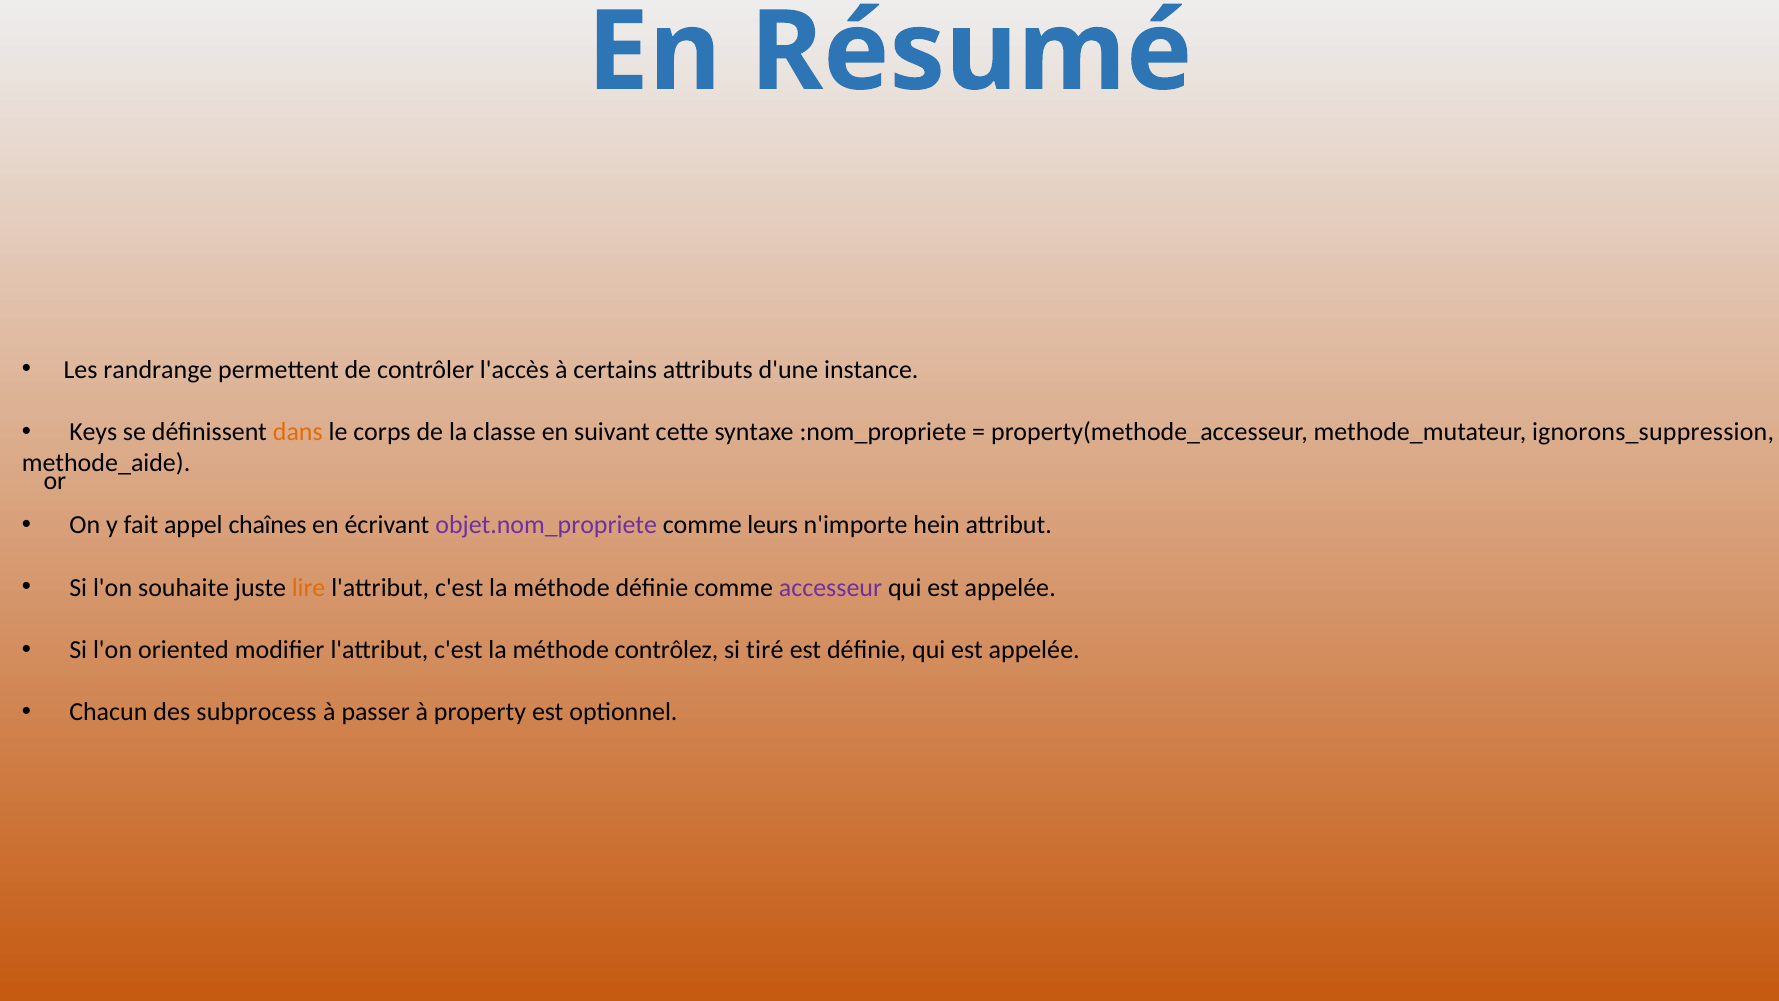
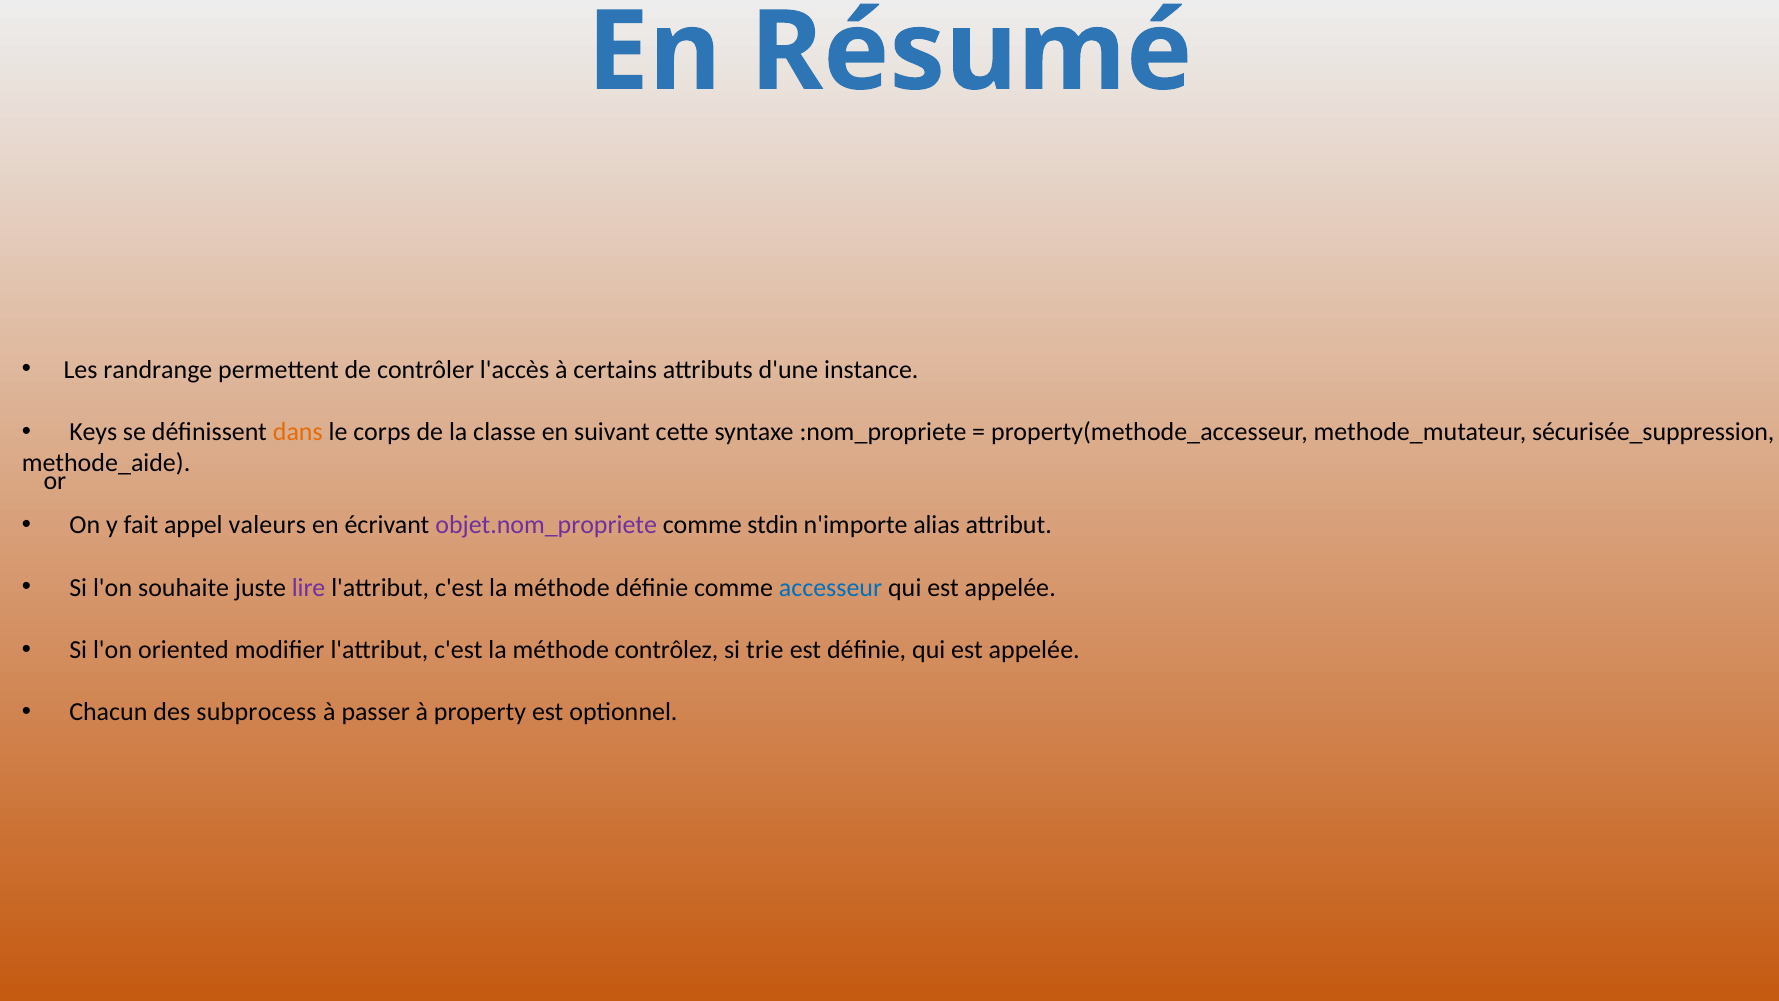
ignorons_suppression: ignorons_suppression -> sécurisée_suppression (1653, 432)
chaînes: chaînes -> valeurs (267, 525)
leurs: leurs -> stdin (773, 525)
hein: hein -> alias (937, 525)
lire colour: orange -> purple (309, 587)
accesseur colour: purple -> blue (831, 587)
tiré: tiré -> trie (765, 650)
